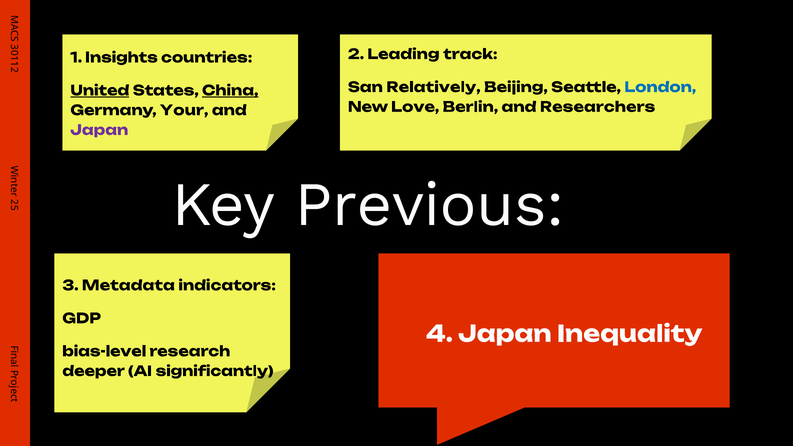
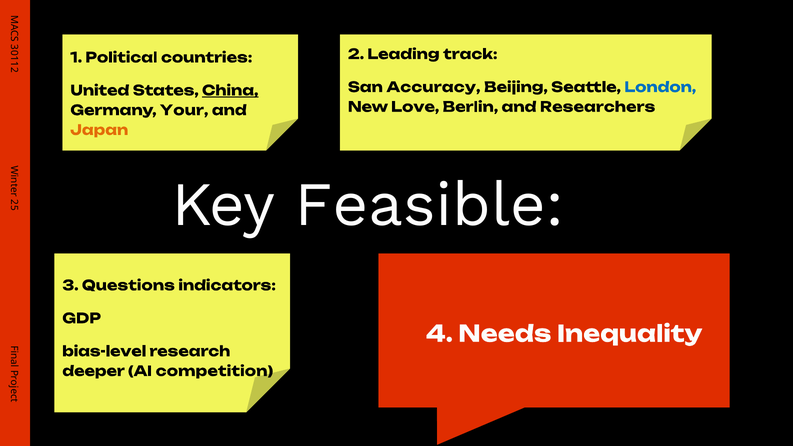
Insights: Insights -> Political (121, 58)
Relatively: Relatively -> Accuracy (433, 87)
United underline: present -> none (100, 91)
Japan colour: purple -> orange (99, 130)
Previous: Previous -> Feasible (429, 205)
Metadata: Metadata -> Questions (128, 286)
4 Japan: Japan -> Needs (505, 334)
significantly: significantly -> competition (214, 371)
